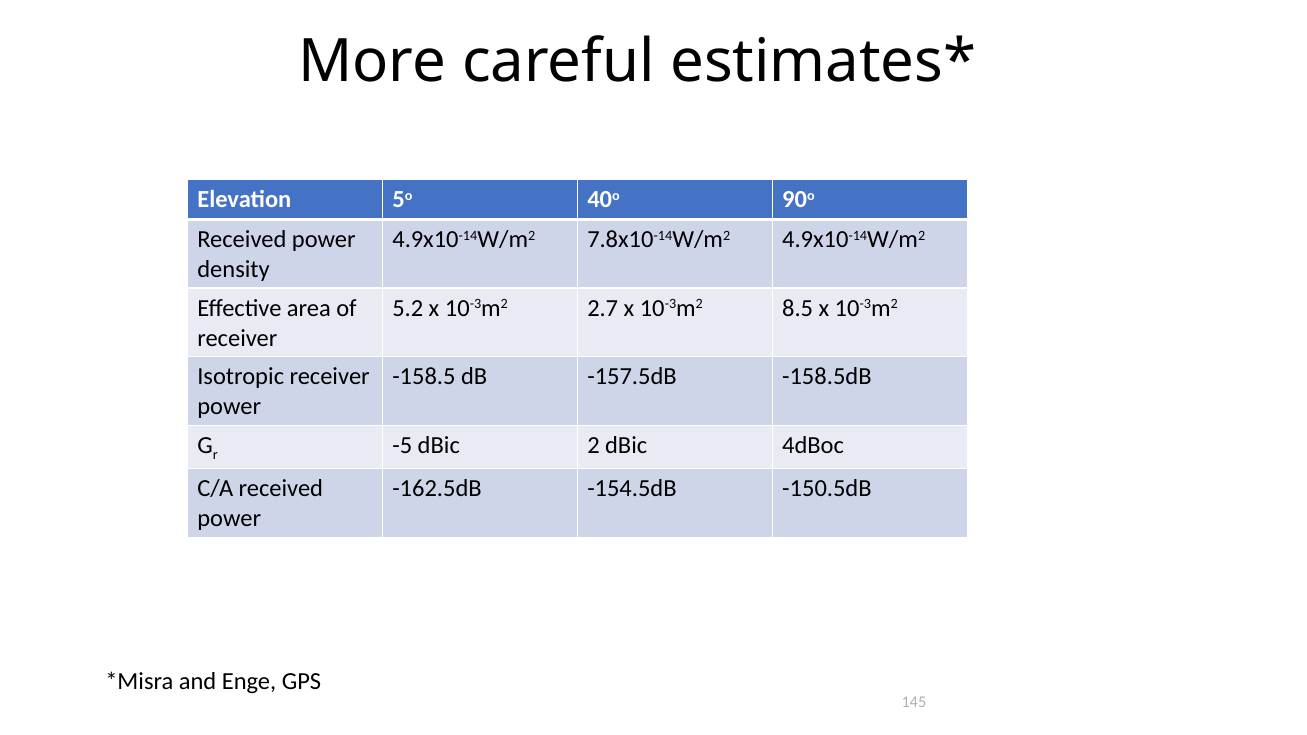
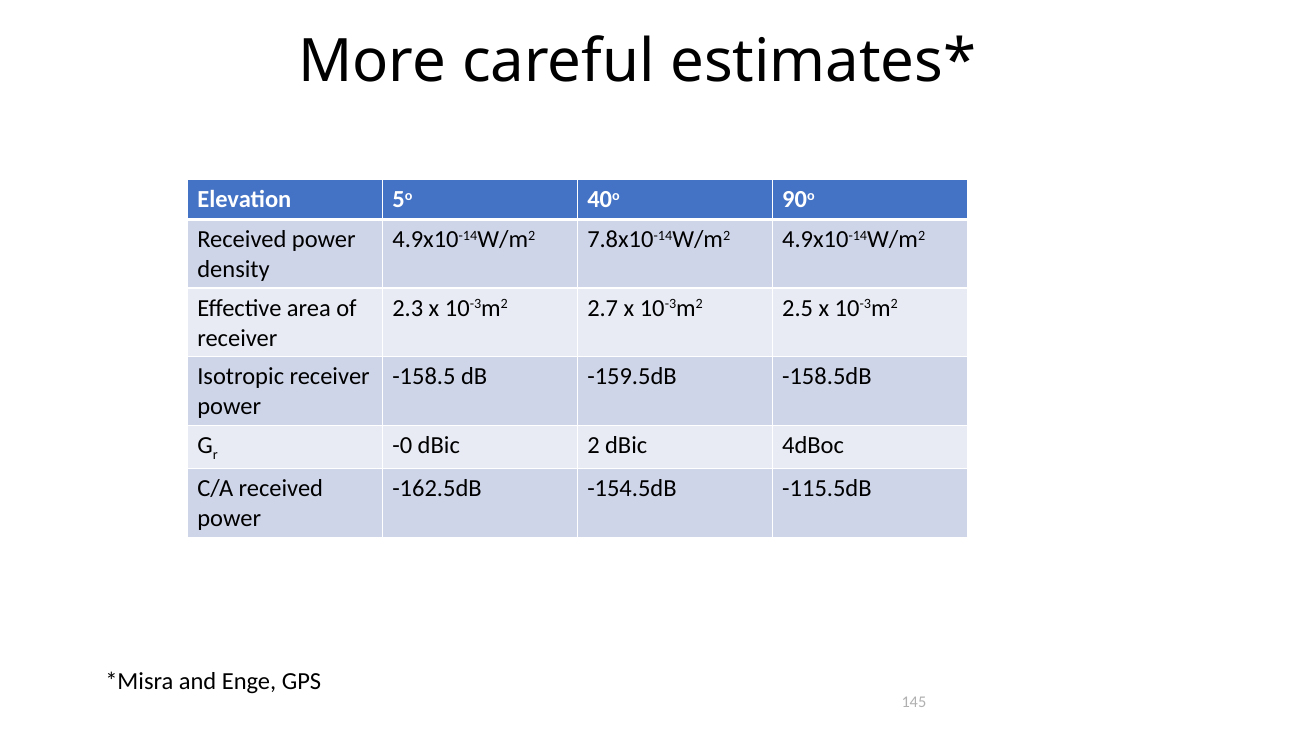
5.2: 5.2 -> 2.3 (408, 308)
8.5: 8.5 -> 2.5 (798, 308)
-157.5dB: -157.5dB -> -159.5dB (632, 377)
-5: -5 -> -0 (402, 446)
-150.5dB: -150.5dB -> -115.5dB (827, 489)
